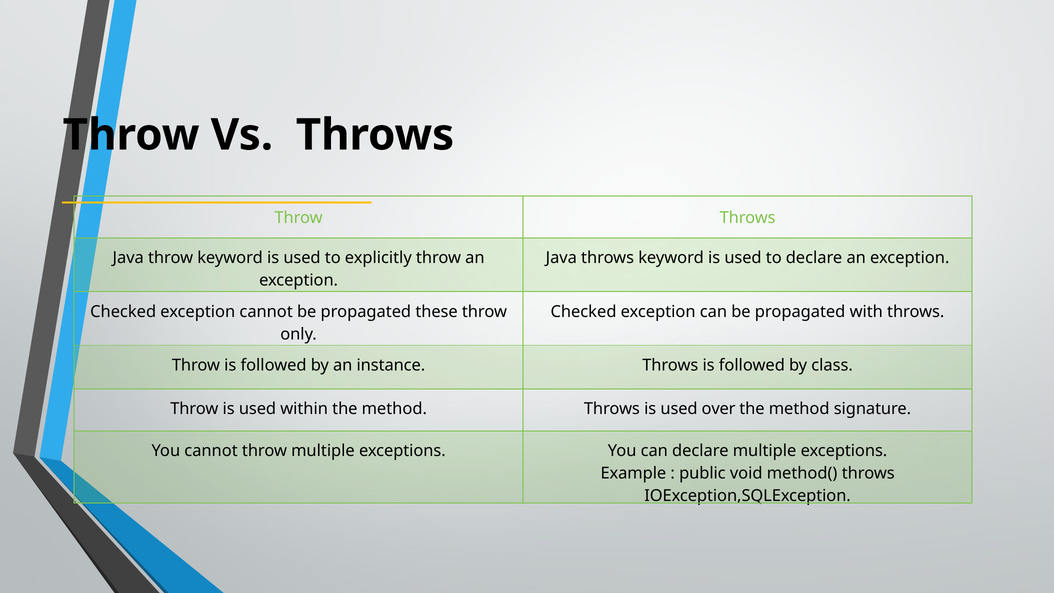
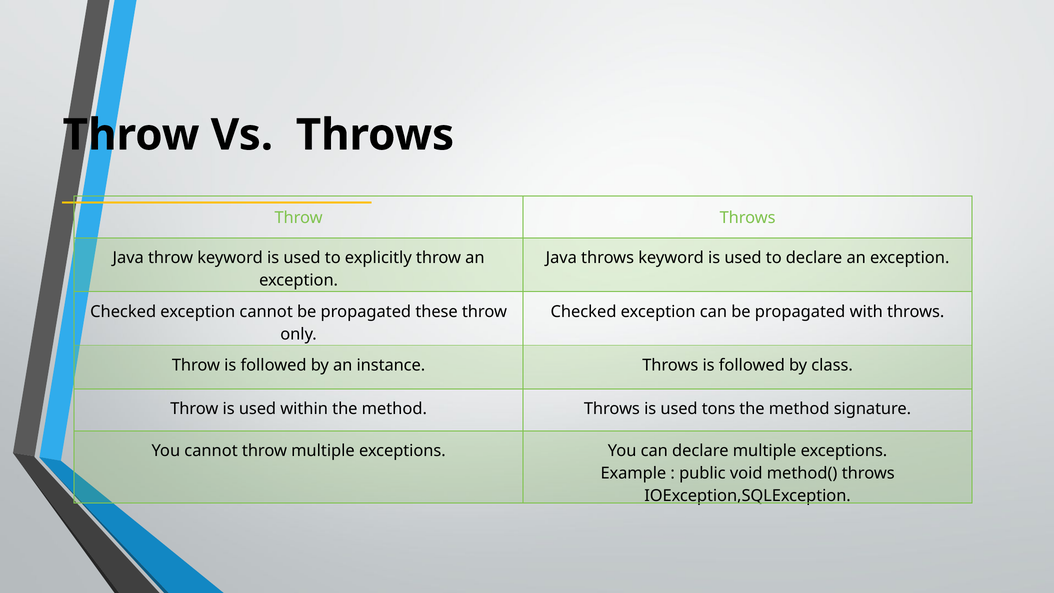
over: over -> tons (719, 409)
